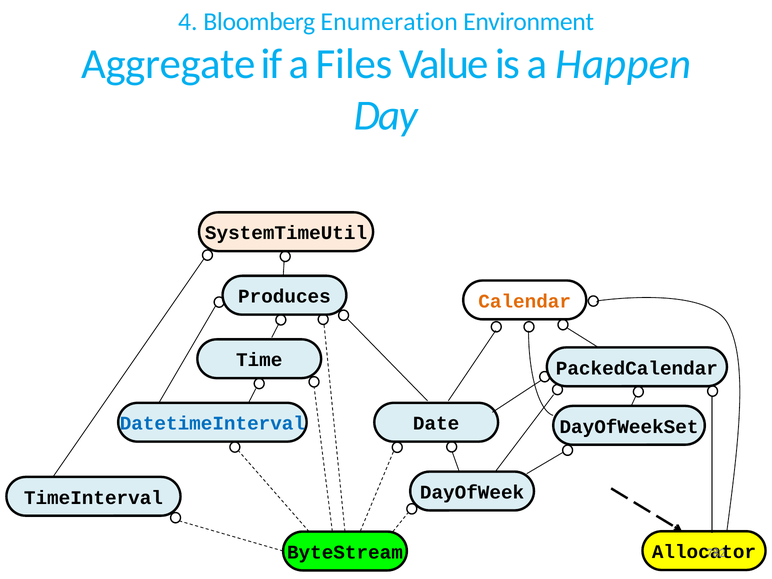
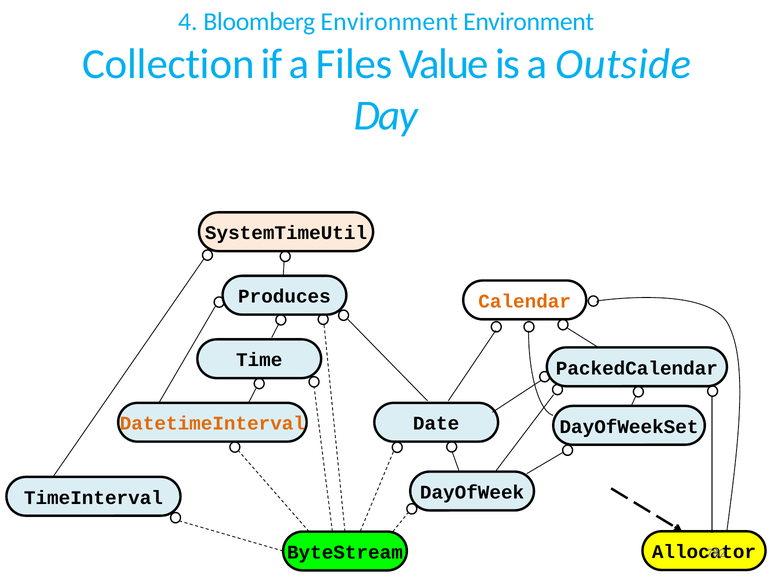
Bloomberg Enumeration: Enumeration -> Environment (389, 22)
Aggregate: Aggregate -> Collection (168, 64)
Happen: Happen -> Outside (623, 64)
DatetimeInterval colour: blue -> orange (212, 424)
